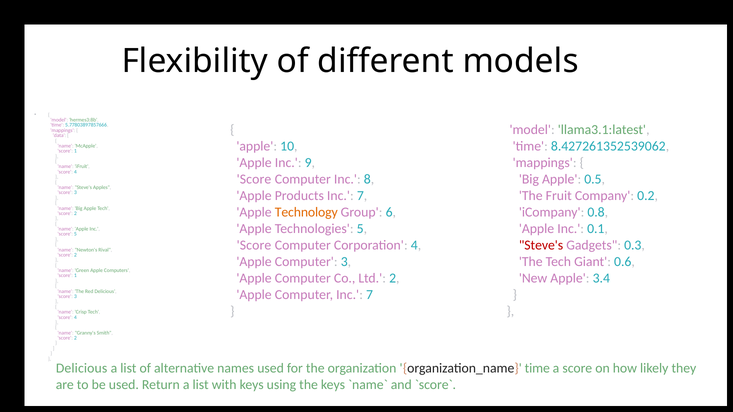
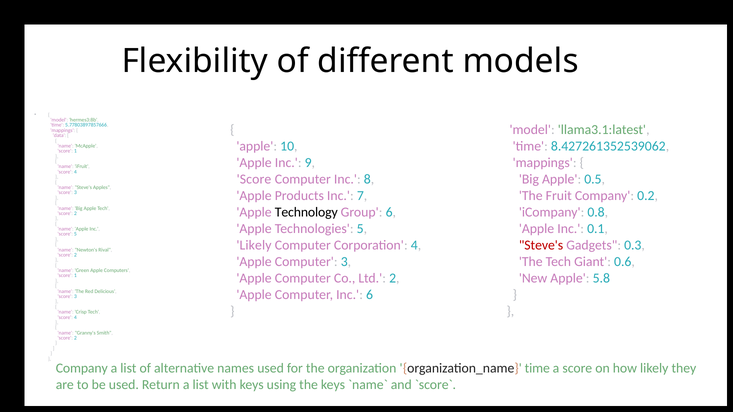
Technology colour: orange -> black (306, 212)
Score: Score -> Likely (254, 245)
3.4: 3.4 -> 5.8 (601, 278)
Computer Inc 7: 7 -> 6 (370, 295)
Delicious: Delicious -> Company (82, 369)
